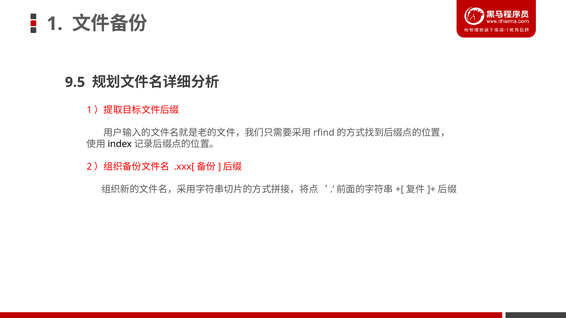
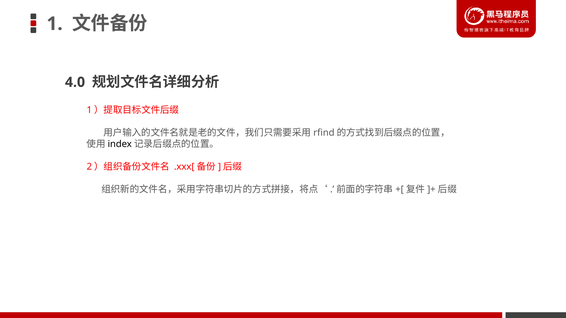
9.5: 9.5 -> 4.0 (75, 82)
